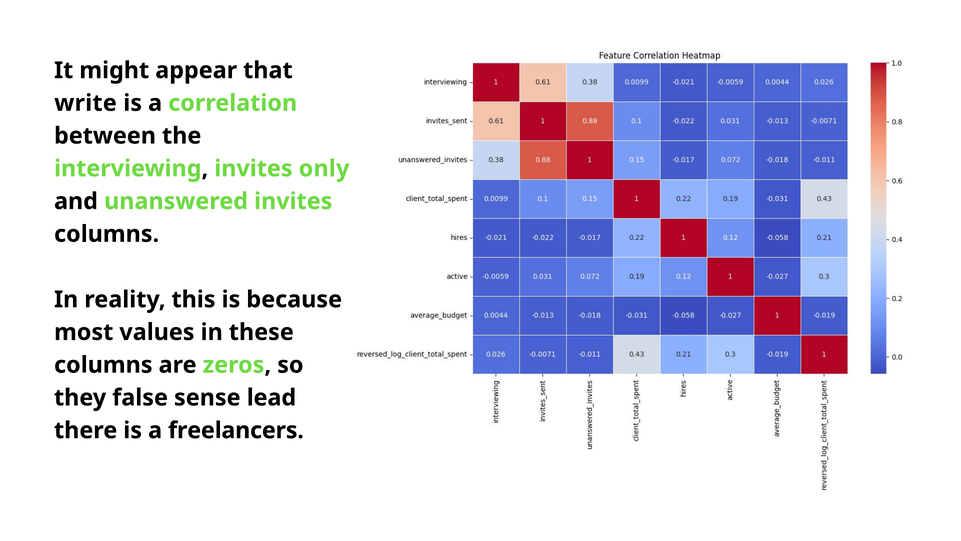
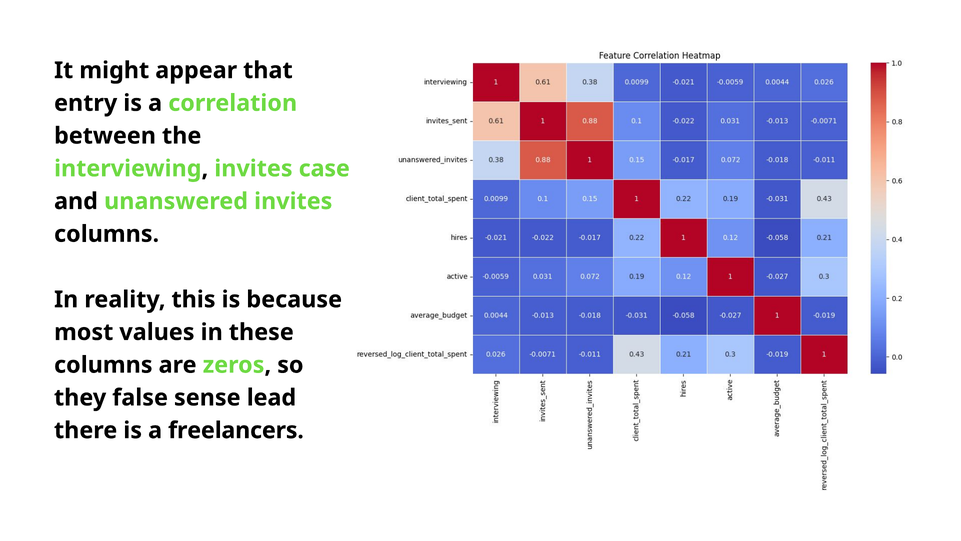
write: write -> entry (86, 103)
only: only -> case (324, 168)
